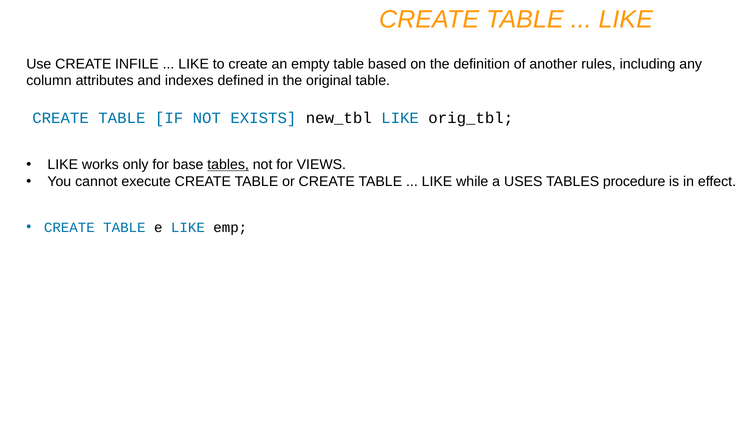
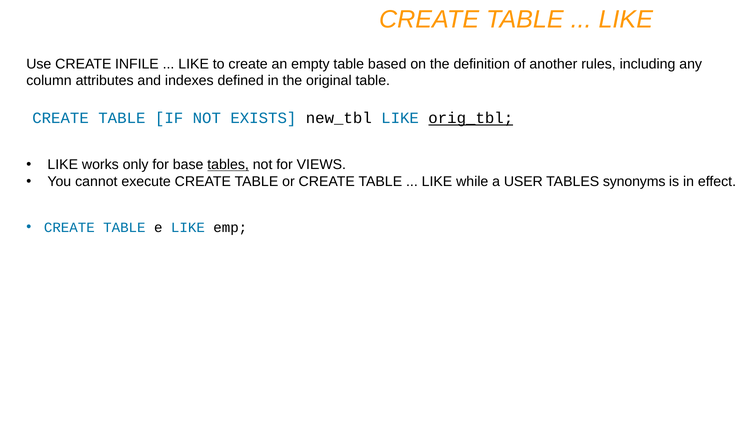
orig_tbl underline: none -> present (471, 118)
USES: USES -> USER (523, 182)
procedure: procedure -> synonyms (634, 182)
